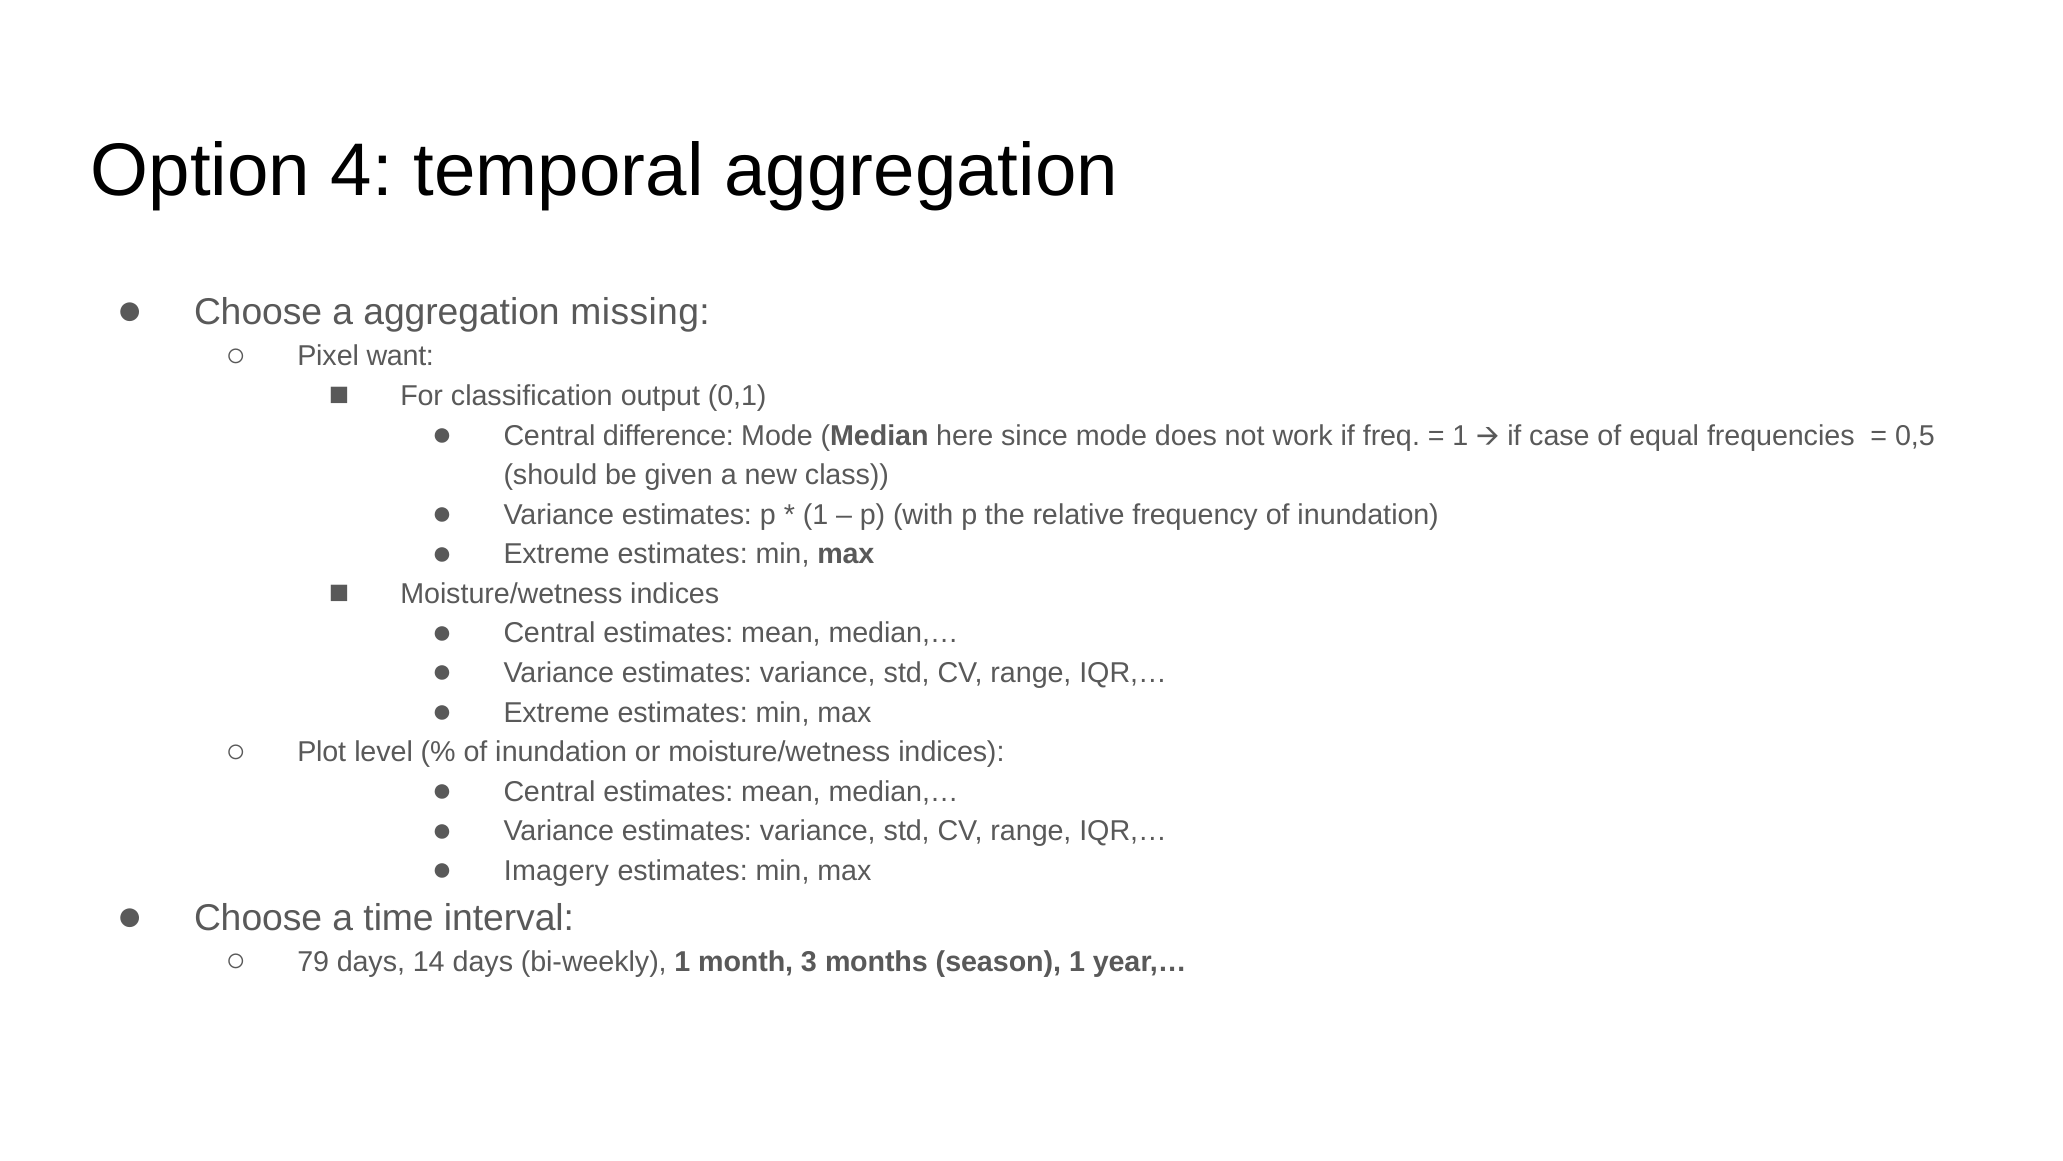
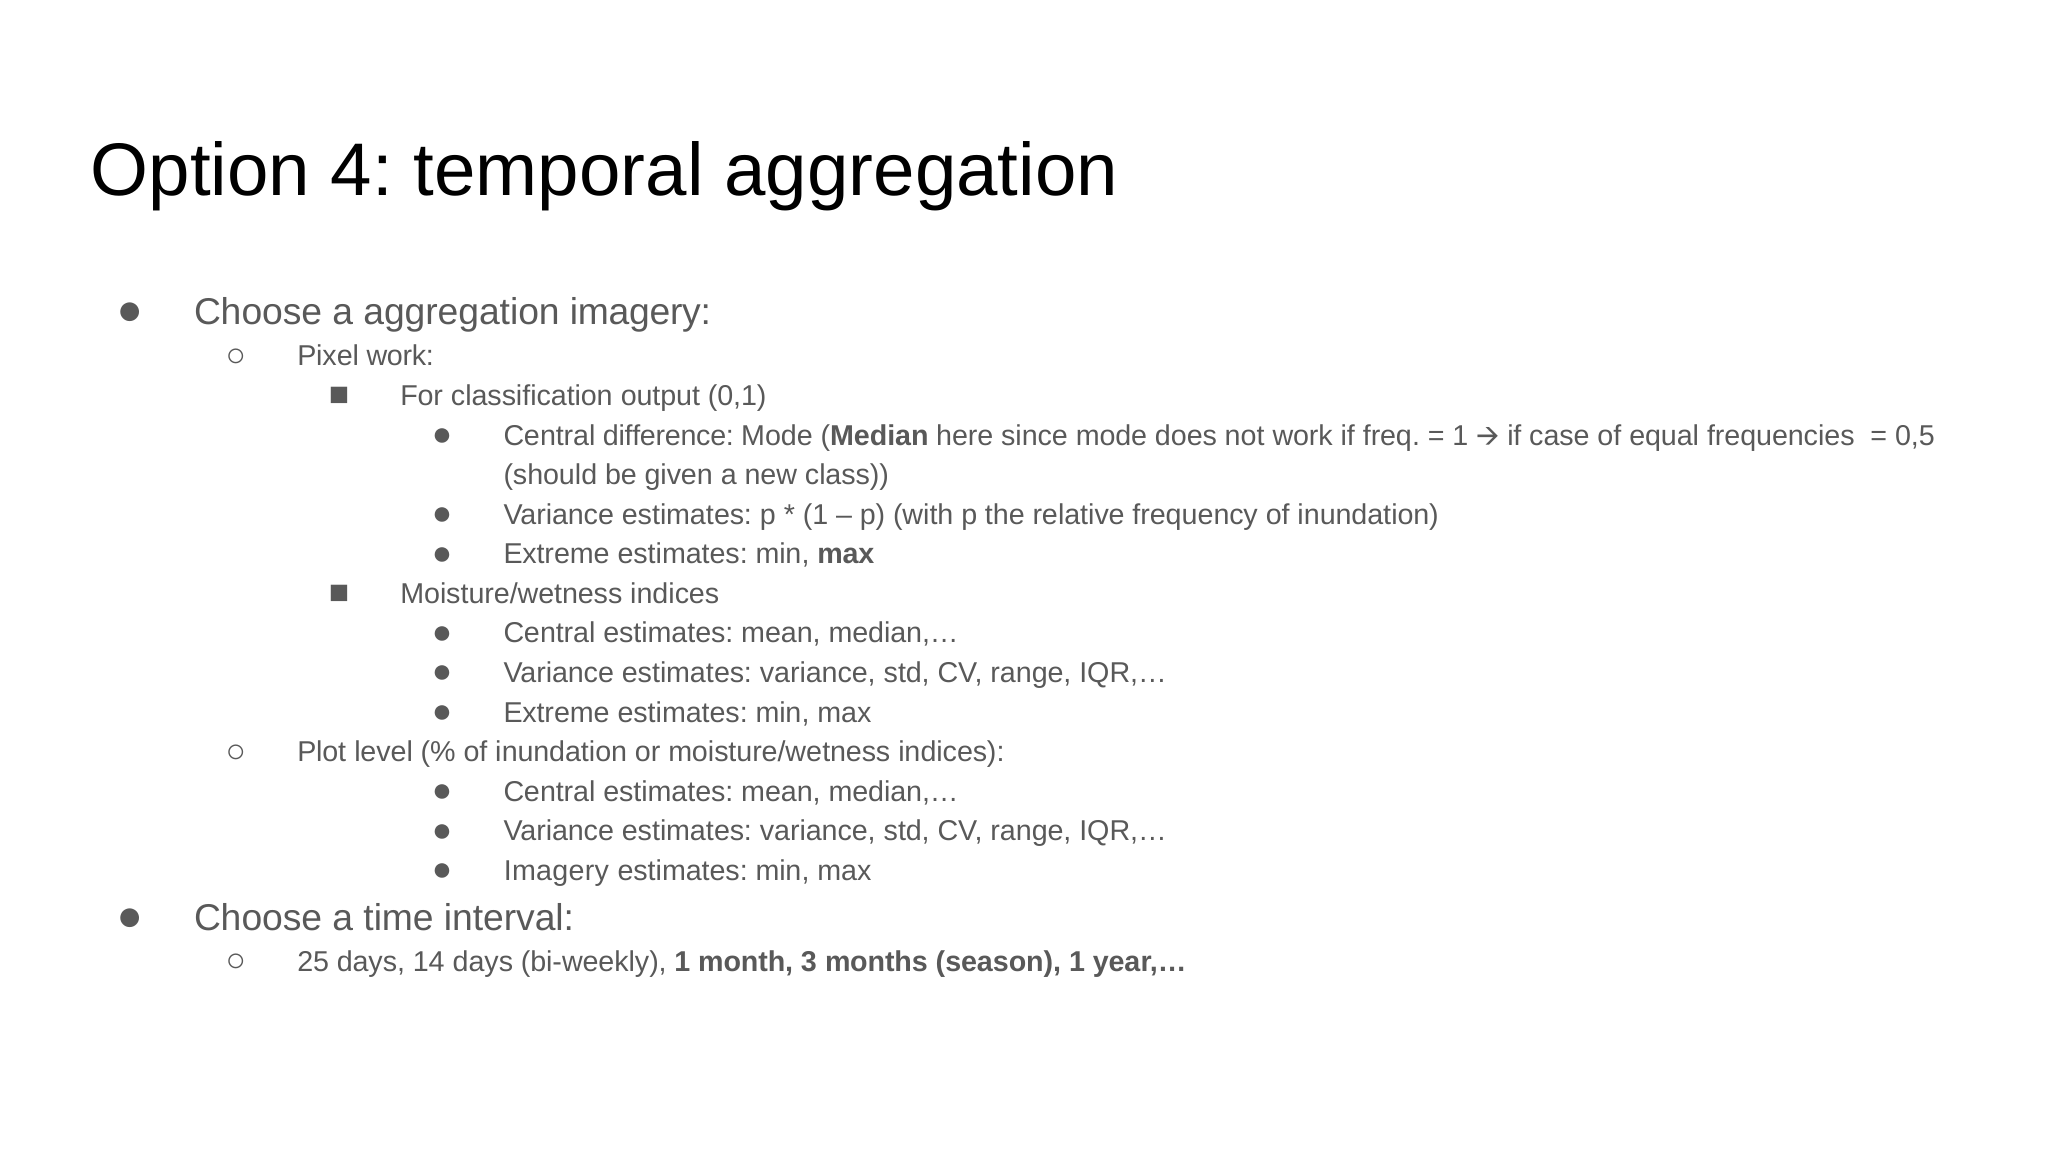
aggregation missing: missing -> imagery (640, 312)
Pixel want: want -> work (400, 356)
79: 79 -> 25 (313, 962)
